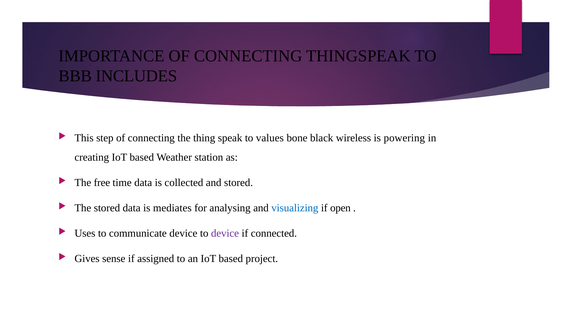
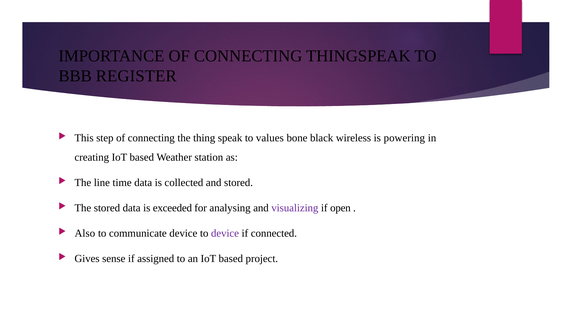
INCLUDES: INCLUDES -> REGISTER (136, 76)
free: free -> line (102, 182)
mediates: mediates -> exceeded (172, 208)
visualizing colour: blue -> purple (295, 208)
Uses: Uses -> Also (85, 233)
